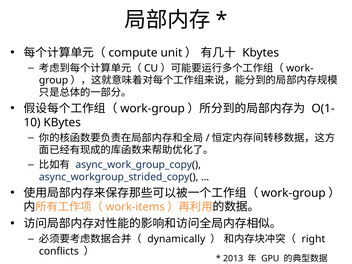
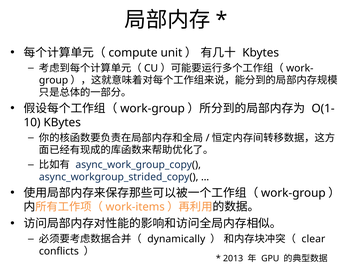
right: right -> clear (313, 239)
